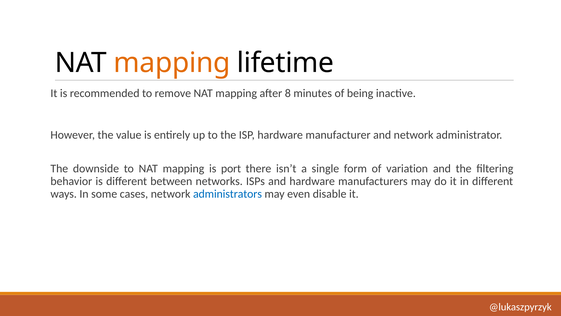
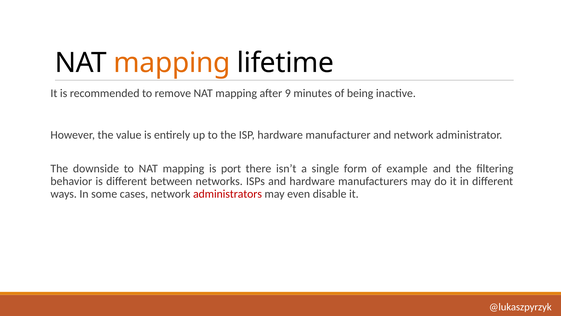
8: 8 -> 9 (288, 93)
variation: variation -> example (407, 168)
administrators colour: blue -> red (227, 194)
